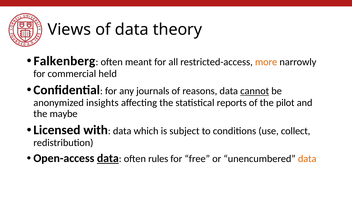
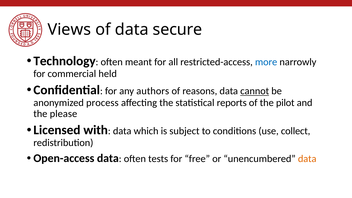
theory: theory -> secure (177, 30)
Falkenberg: Falkenberg -> Technology (65, 61)
more colour: orange -> blue (266, 62)
journals: journals -> authors (153, 91)
insights: insights -> process (102, 103)
maybe: maybe -> please (63, 114)
data underline: present -> none (108, 158)
rules: rules -> tests (158, 159)
